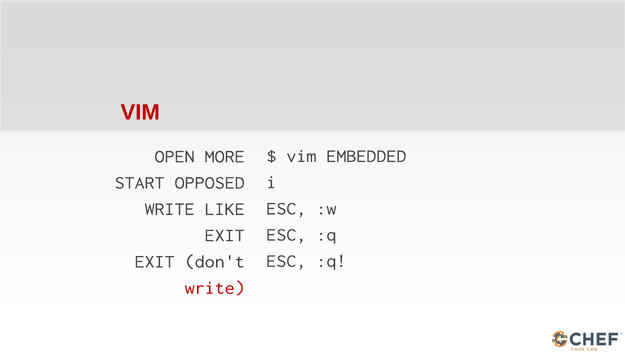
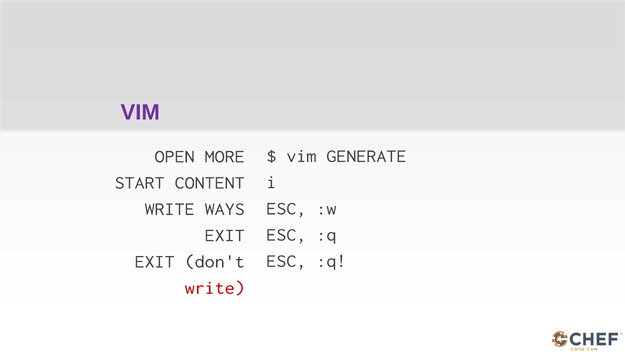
VIM colour: red -> purple (140, 112)
EMBEDDED: EMBEDDED -> GENERATE (366, 156)
OPPOSED: OPPOSED -> CONTENT (210, 182)
LIKE: LIKE -> WAYS (225, 209)
